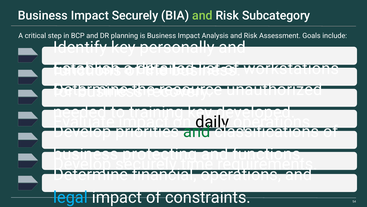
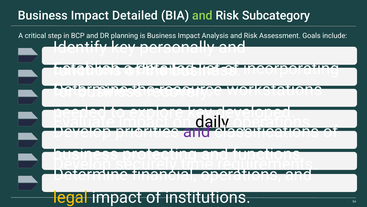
Impact Securely: Securely -> Detailed (135, 16)
workstations: workstations -> incorporating (291, 69)
unauthorized: unauthorized -> workstations (274, 89)
training: training -> explore (156, 112)
and colour: green -> purple (197, 131)
legal colour: light blue -> yellow (70, 197)
constraints: constraints -> institutions (208, 197)
